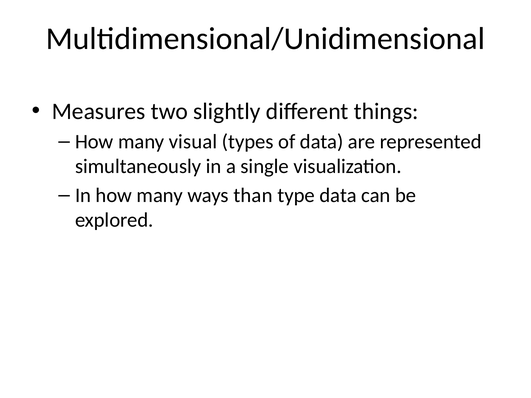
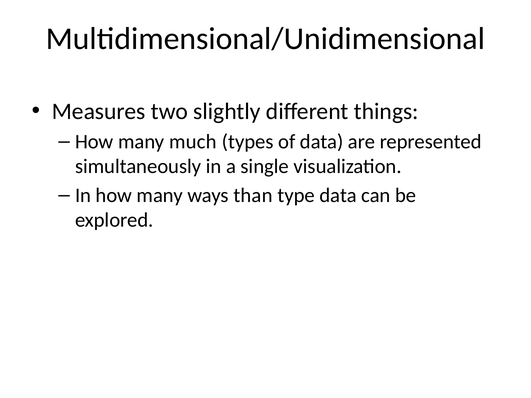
visual: visual -> much (193, 142)
